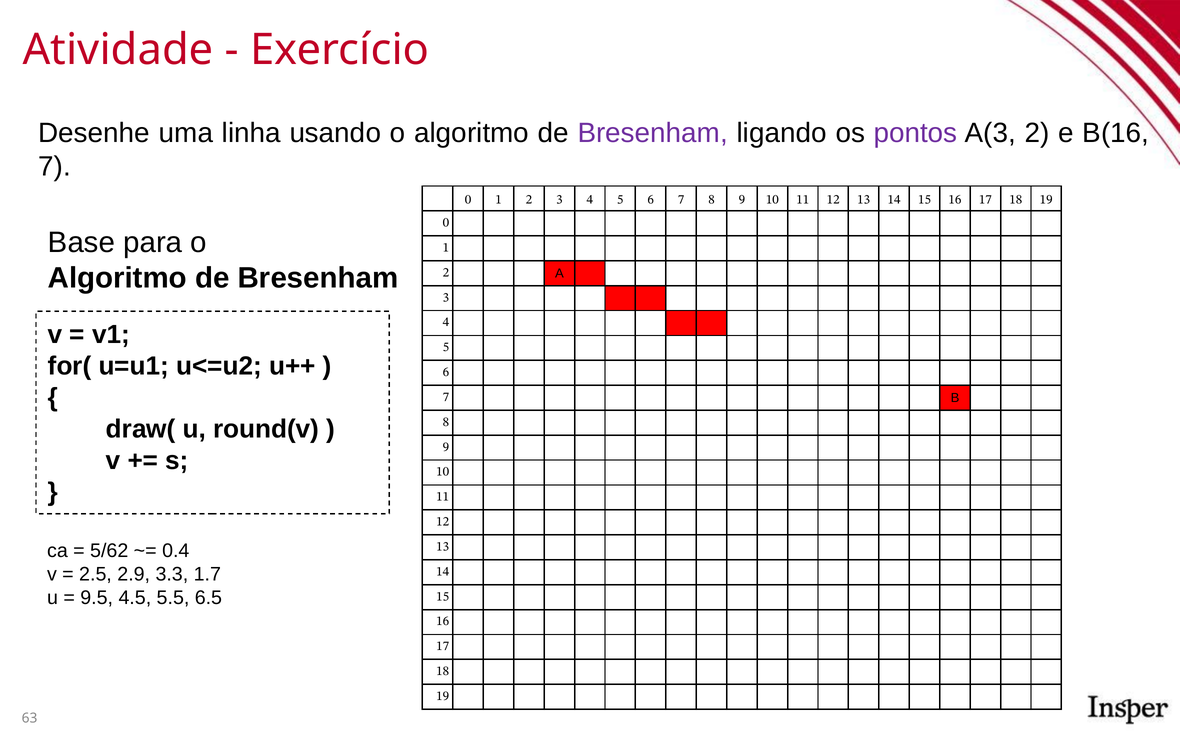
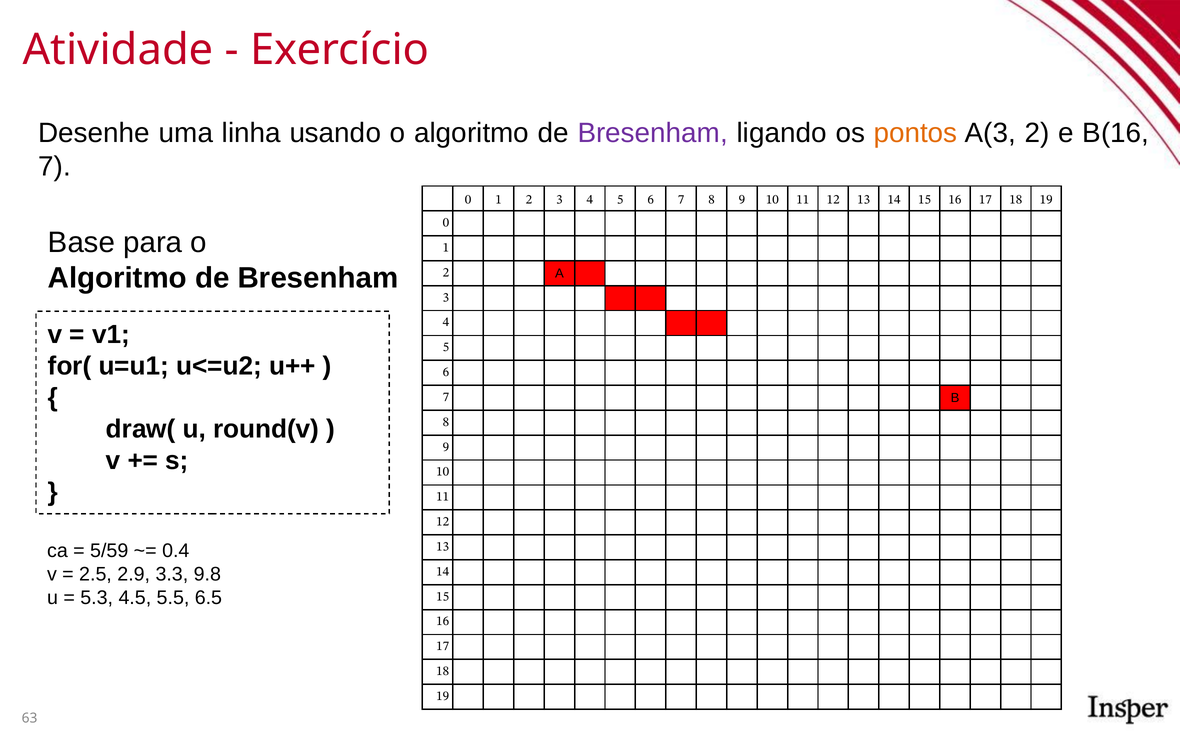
pontos colour: purple -> orange (916, 133)
5/62: 5/62 -> 5/59 (109, 550)
1.7: 1.7 -> 9.8 (207, 574)
9.5: 9.5 -> 5.3 (97, 597)
